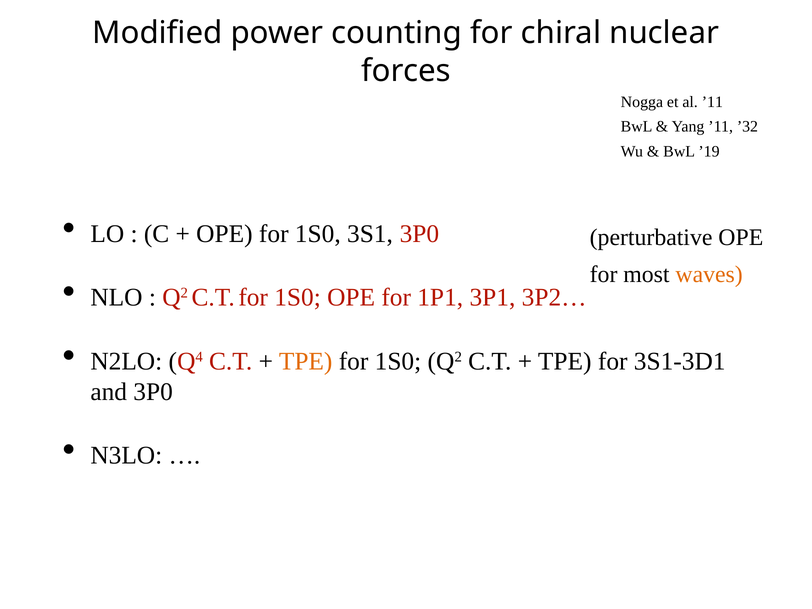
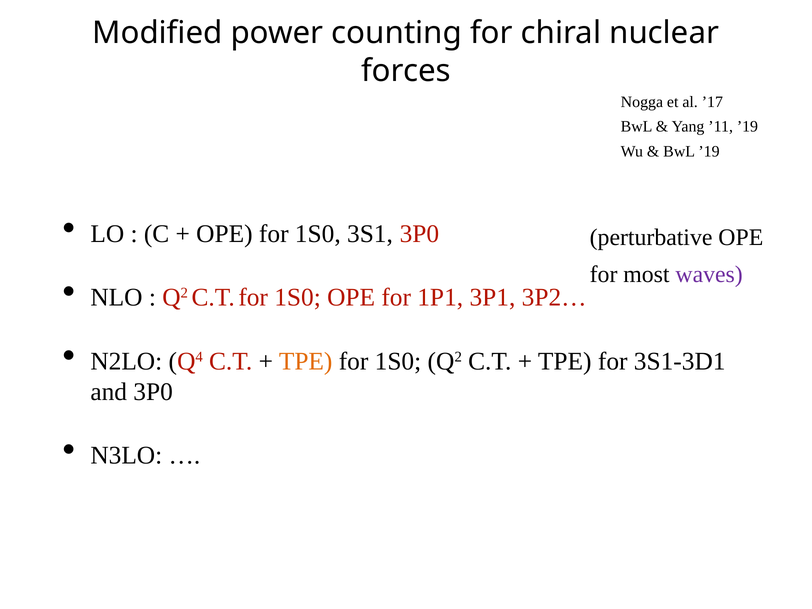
al ’11: ’11 -> ’17 (712, 102)
’11 ’32: ’32 -> ’19 (747, 127)
waves colour: orange -> purple (709, 274)
